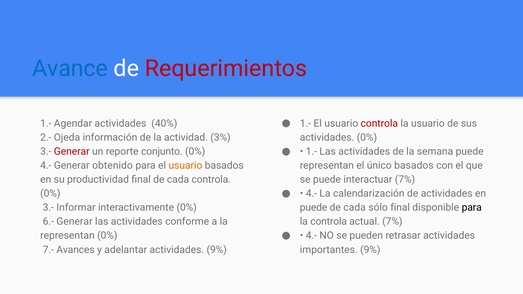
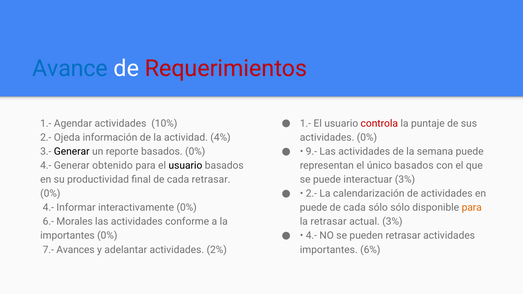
la usuario: usuario -> puntaje (428, 124)
40%: 40% -> 10% (164, 124)
3%: 3% -> 4% (220, 138)
1.-: 1.- -> 9.- (311, 152)
Generar colour: red -> black (72, 152)
reporte conjunto: conjunto -> basados (162, 152)
usuario colour: orange -> black (185, 166)
cada controla: controla -> retrasar (211, 180)
interactuar 7%: 7% -> 3% (405, 180)
4.-: 4.- -> 2.- (311, 194)
3.-: 3.- -> 4.- (48, 208)
sólo final: final -> sólo (400, 208)
para colour: black -> orange (472, 208)
6.- Generar: Generar -> Morales (75, 222)
la controla: controla -> retrasar (329, 222)
actual 7%: 7% -> 3% (392, 222)
representan: representan -> importantes (67, 236)
actividades 9%: 9% -> 2% (217, 250)
importantes 9%: 9% -> 6% (370, 250)
